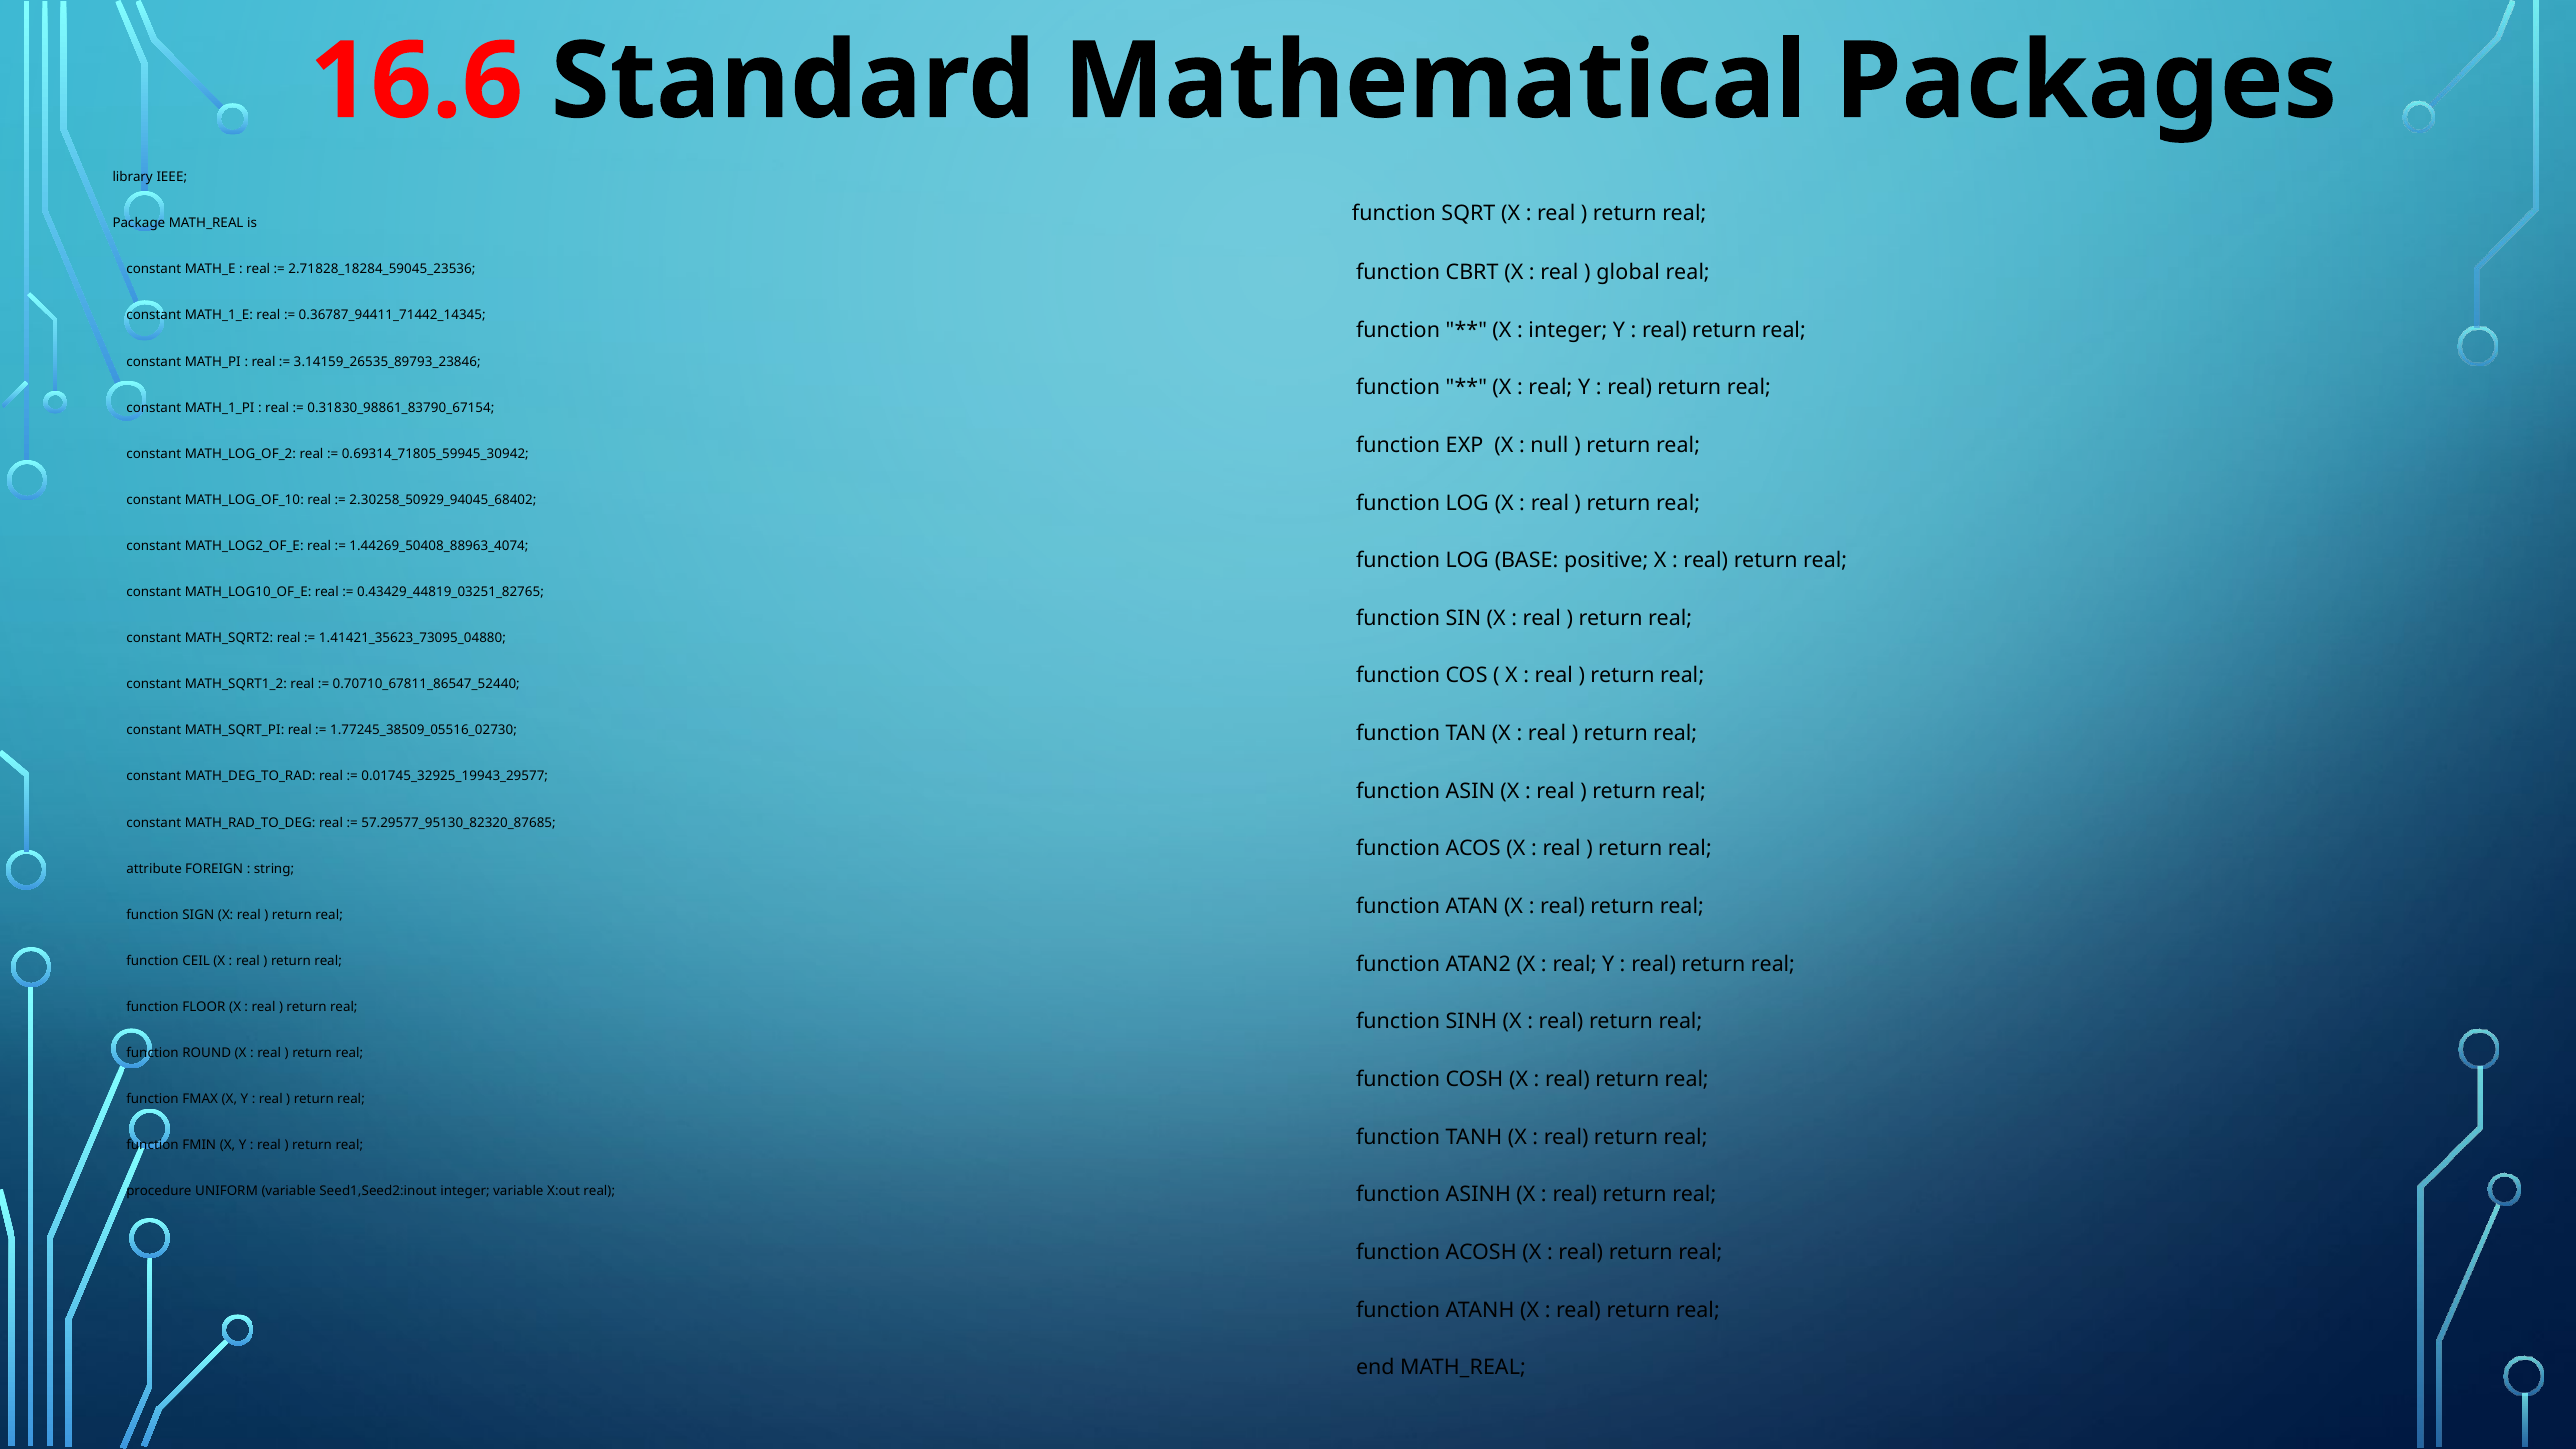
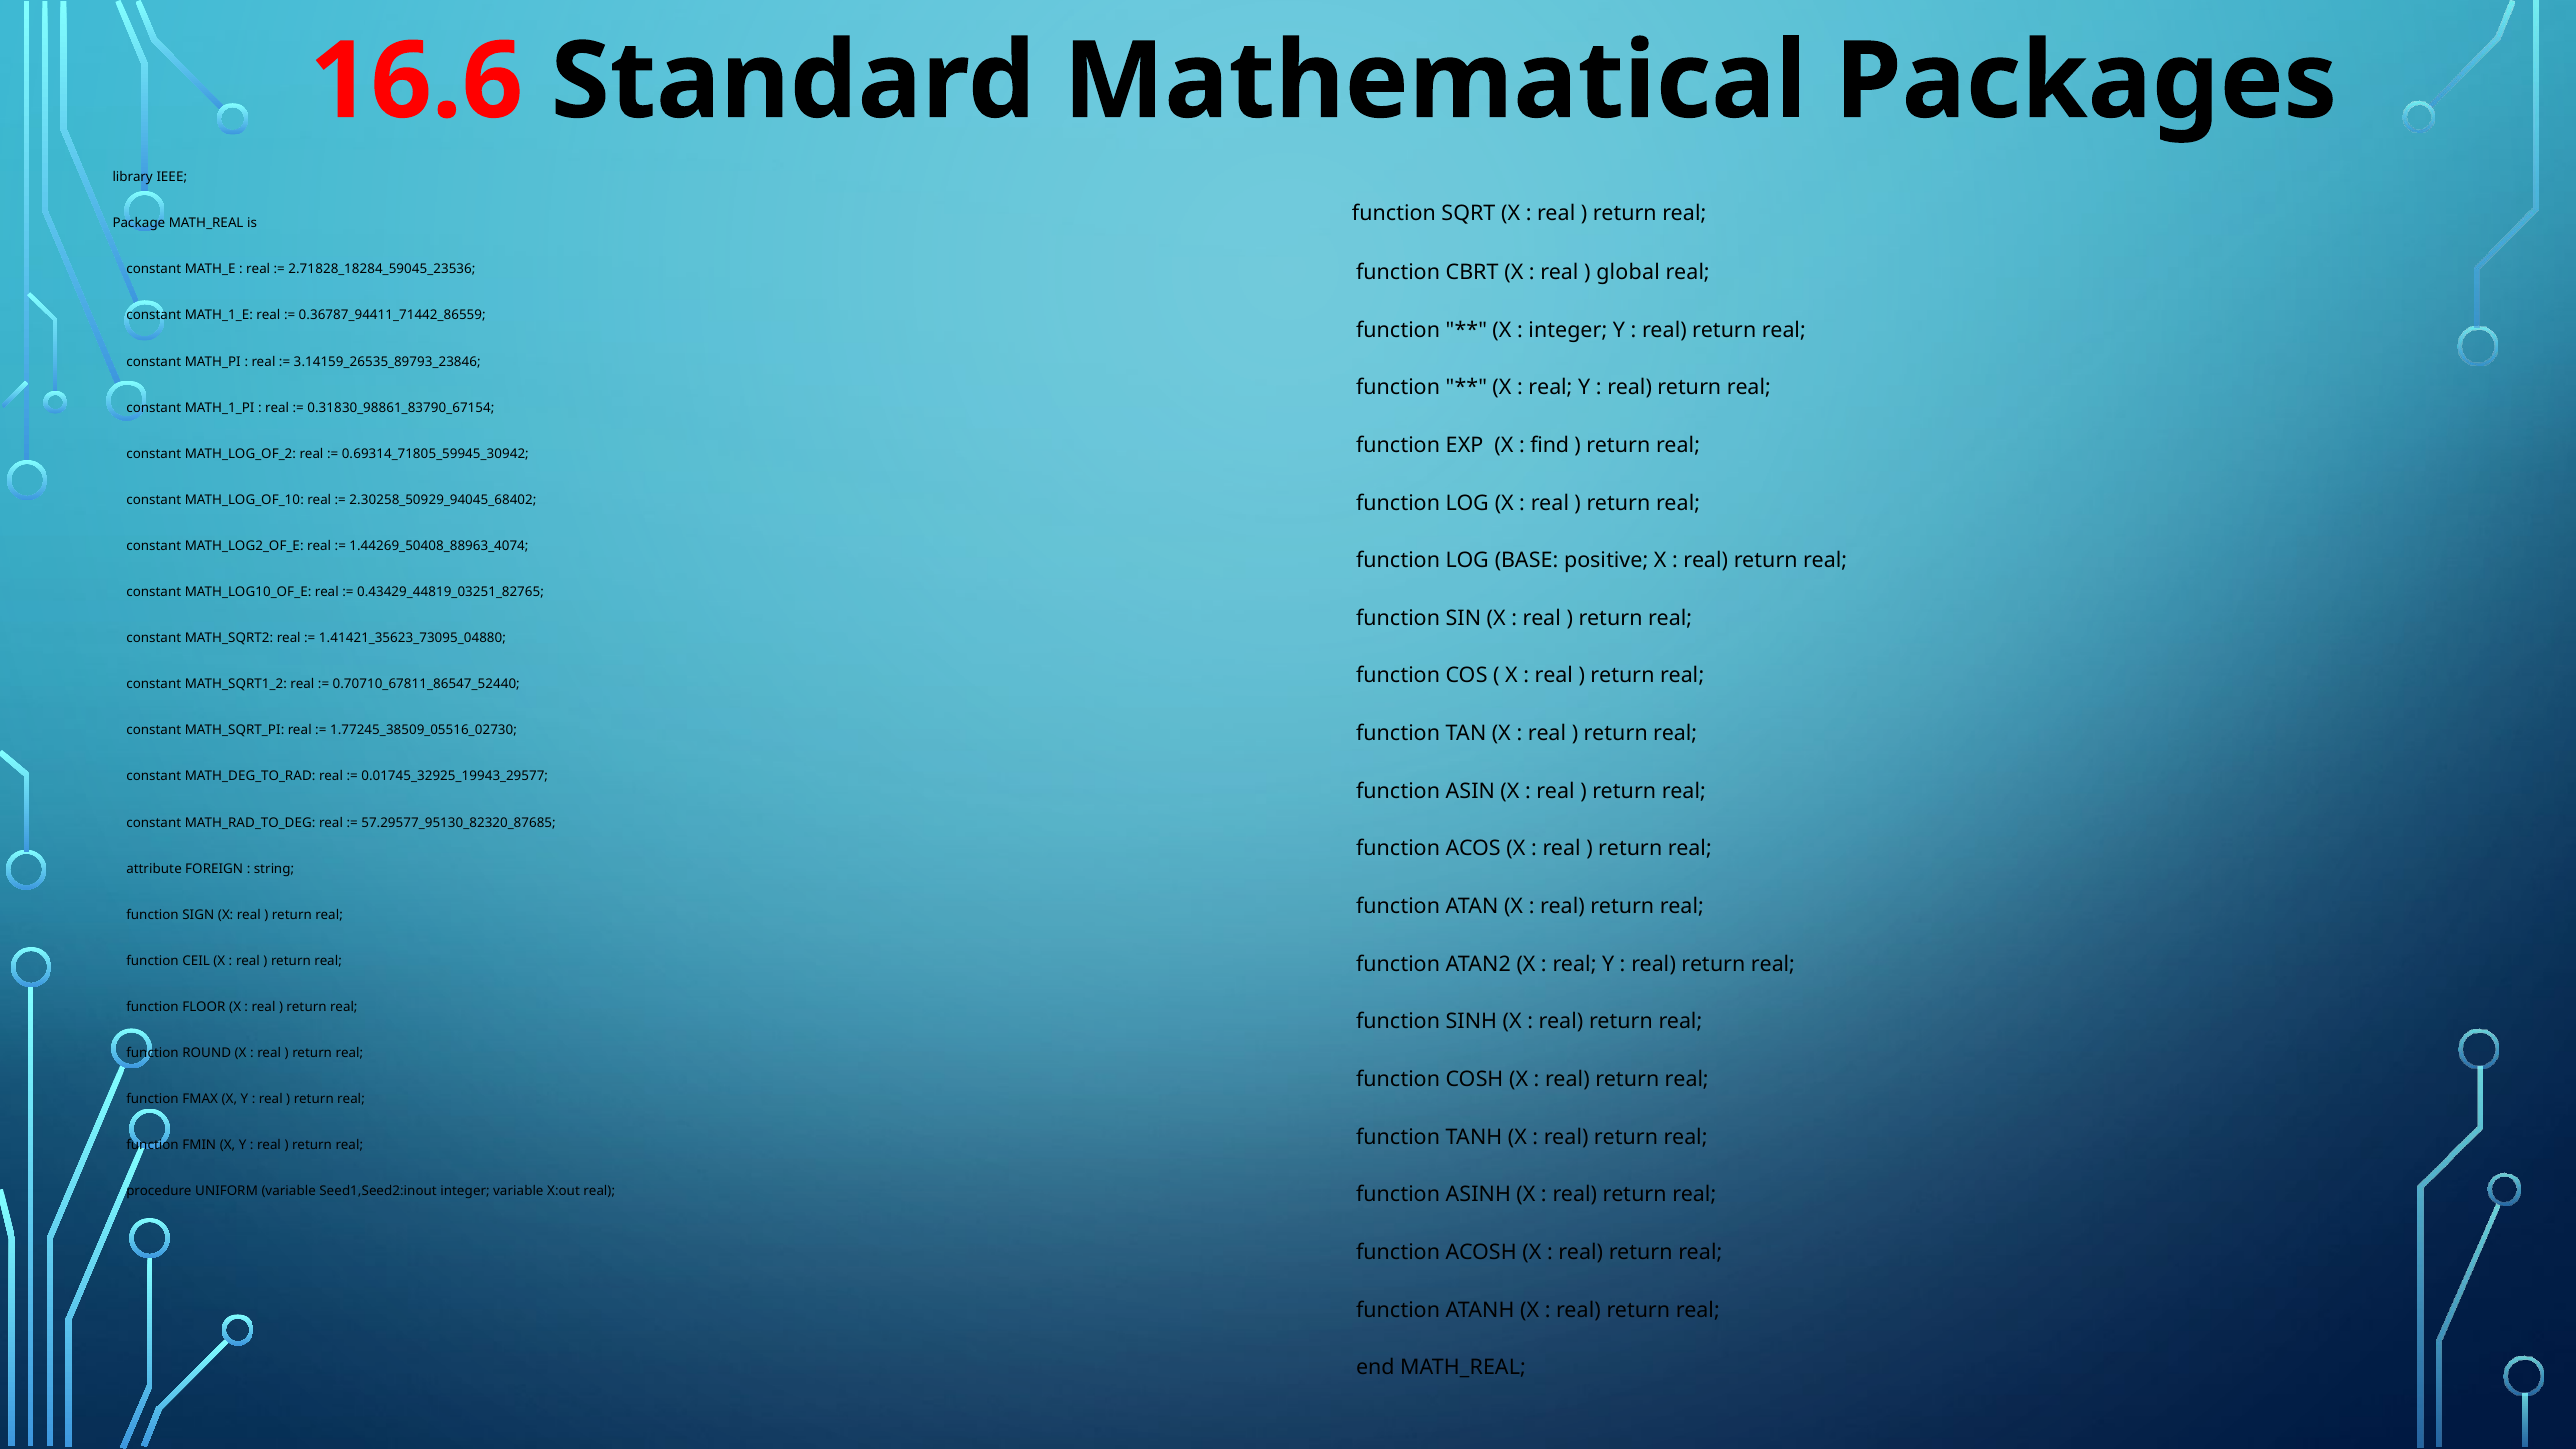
0.36787_94411_71442_14345: 0.36787_94411_71442_14345 -> 0.36787_94411_71442_86559 (392, 316)
null: null -> find (1550, 445)
